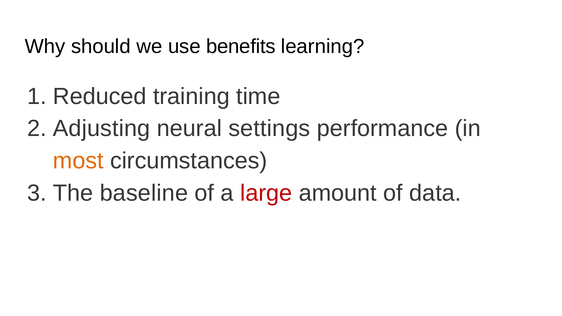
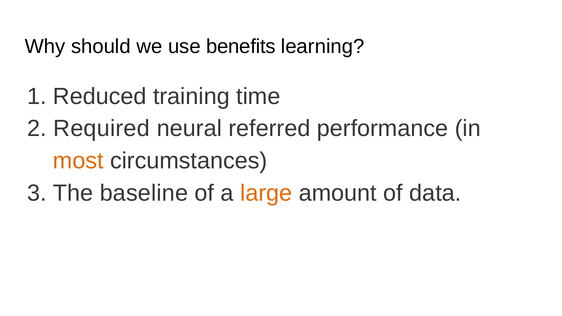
Adjusting: Adjusting -> Required (102, 129)
settings: settings -> referred (269, 129)
large colour: red -> orange (266, 193)
